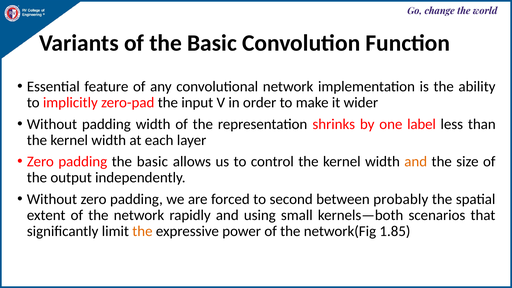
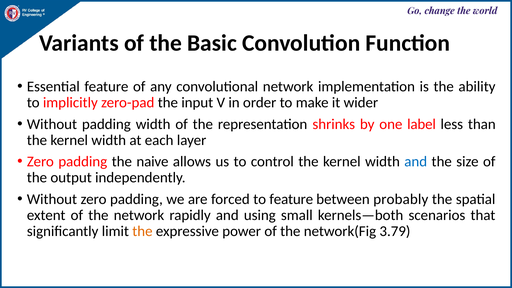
padding the basic: basic -> naive (152, 162)
and colour: orange -> blue (416, 162)
to second: second -> feature (291, 199)
1.85: 1.85 -> 3.79 (395, 231)
